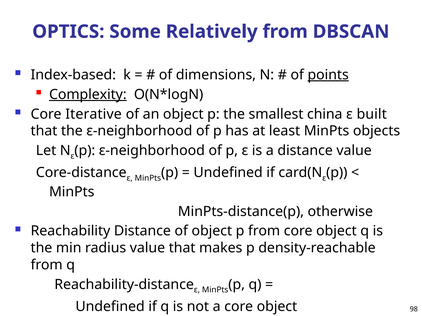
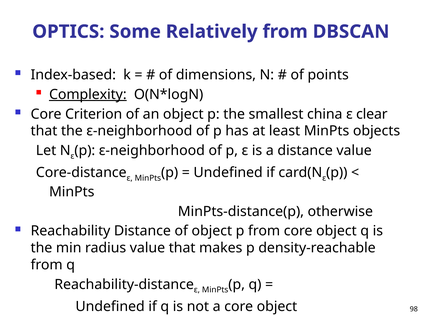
points underline: present -> none (328, 75)
Iterative: Iterative -> Criterion (94, 114)
built: built -> clear (372, 114)
